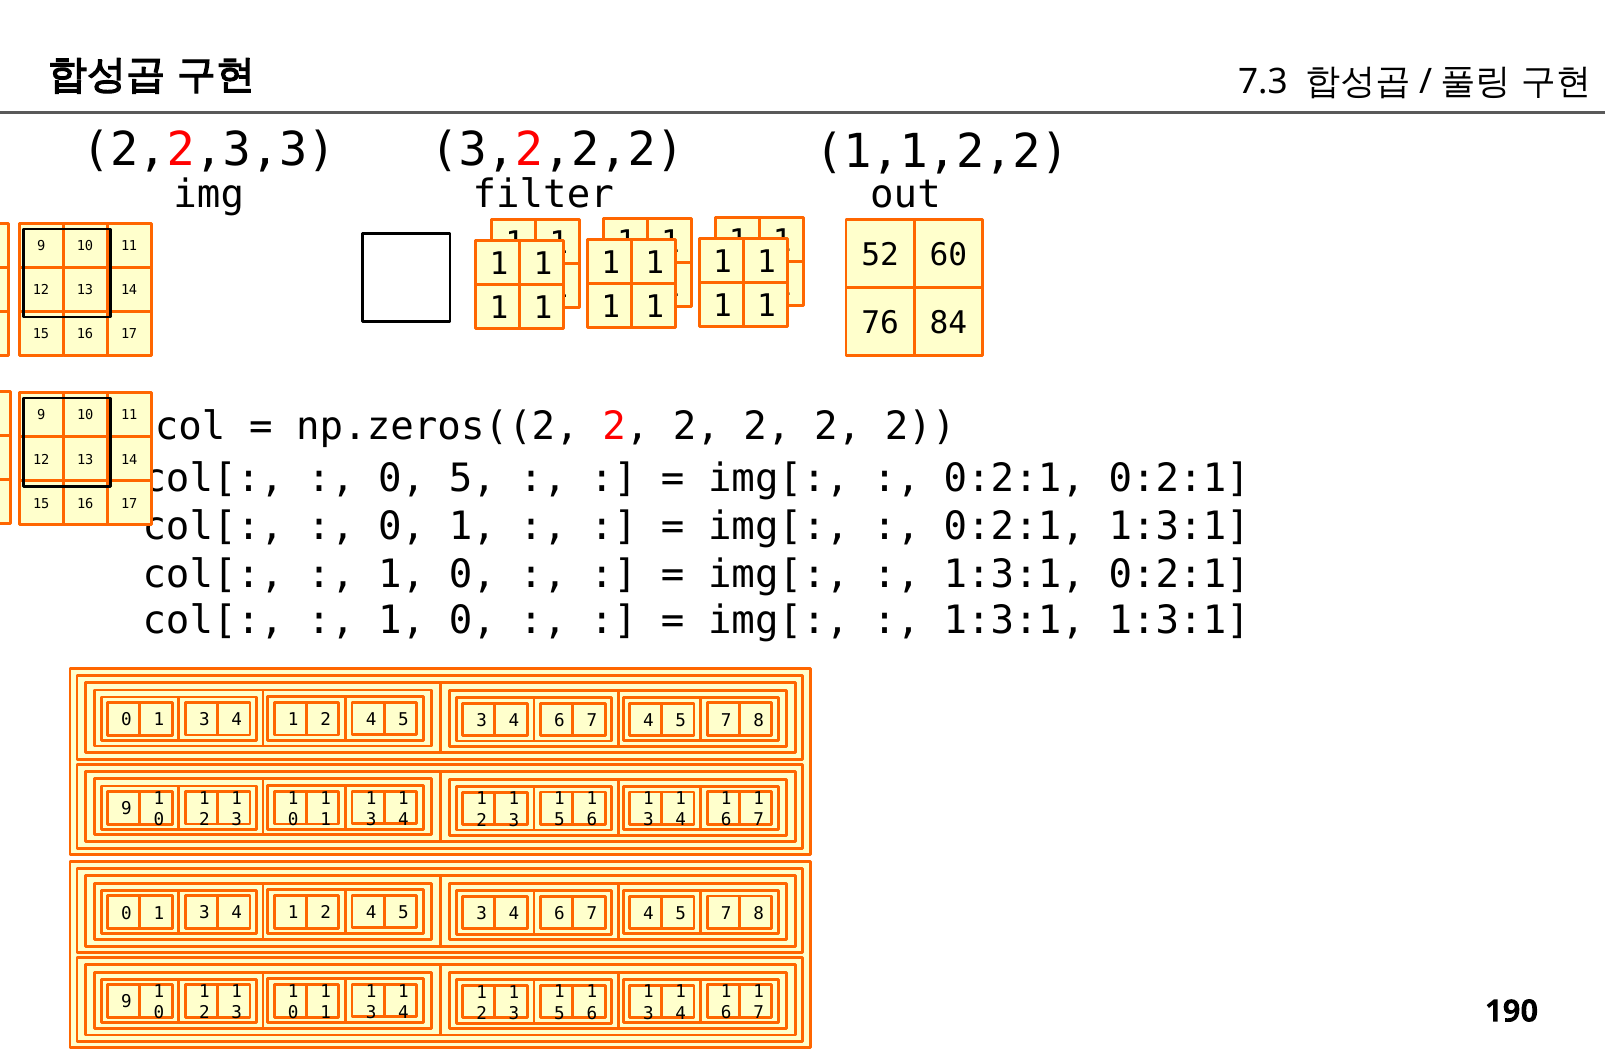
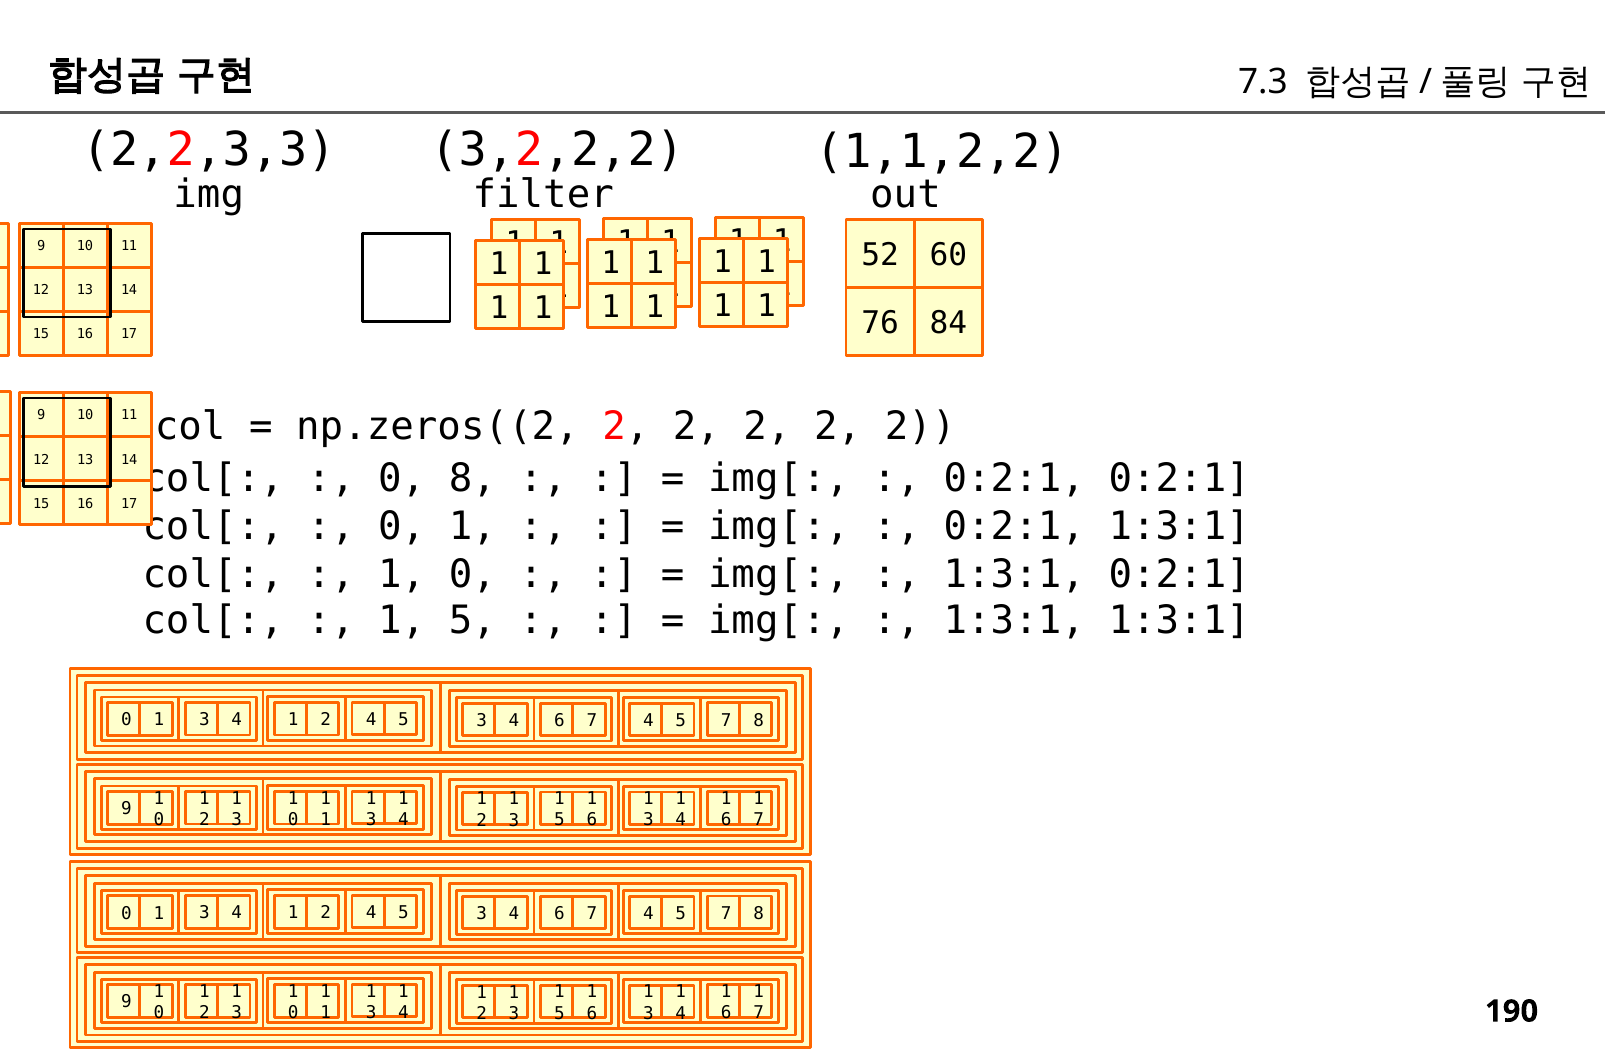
0 5: 5 -> 8 (472, 479)
0: 0 -> 5 (472, 620)
